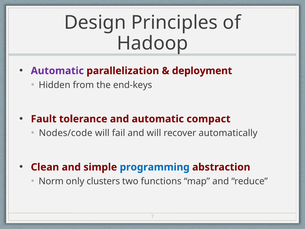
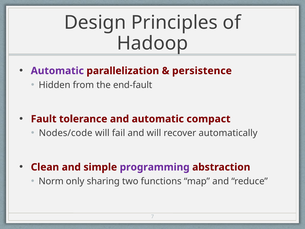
deployment: deployment -> persistence (202, 71)
end-keys: end-keys -> end-fault (133, 85)
programming colour: blue -> purple (155, 167)
clusters: clusters -> sharing (103, 181)
